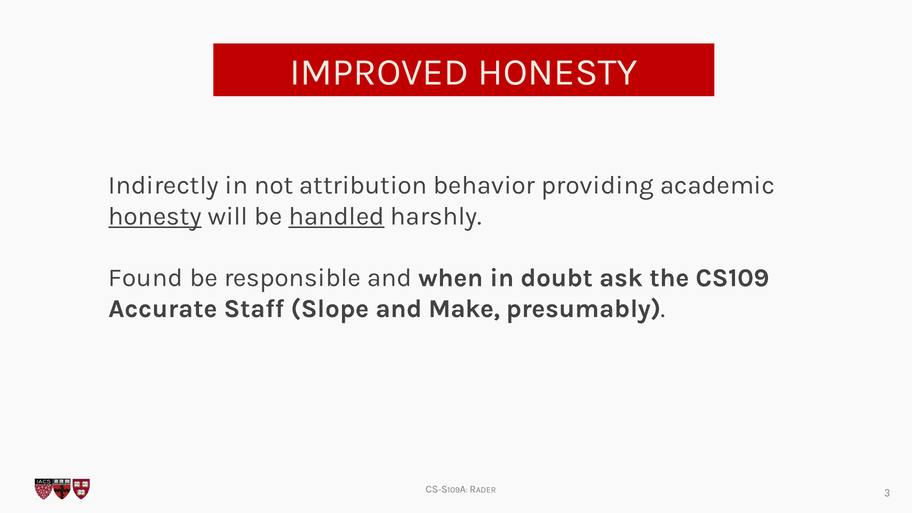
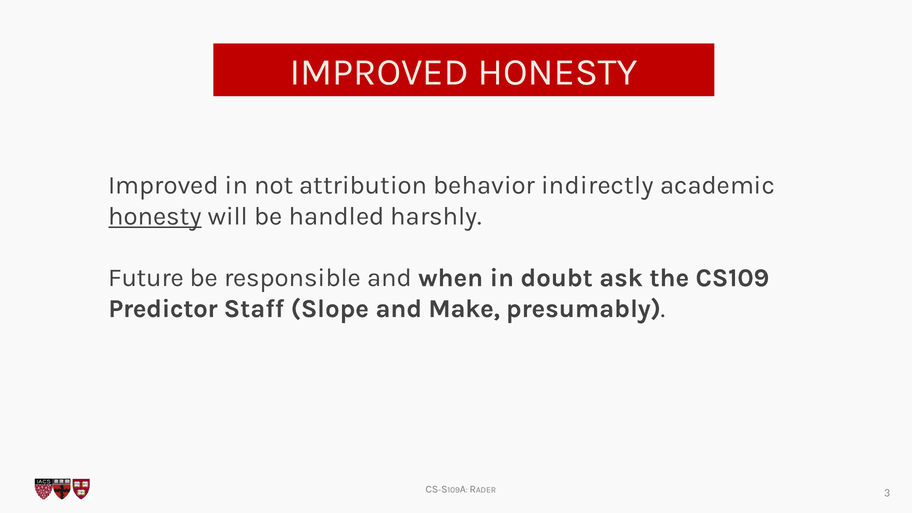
Indirectly: Indirectly -> Improved (164, 185)
providing: providing -> indirectly (597, 185)
handled underline: present -> none (337, 216)
Found: Found -> Future (146, 278)
Accurate: Accurate -> Predictor (163, 309)
